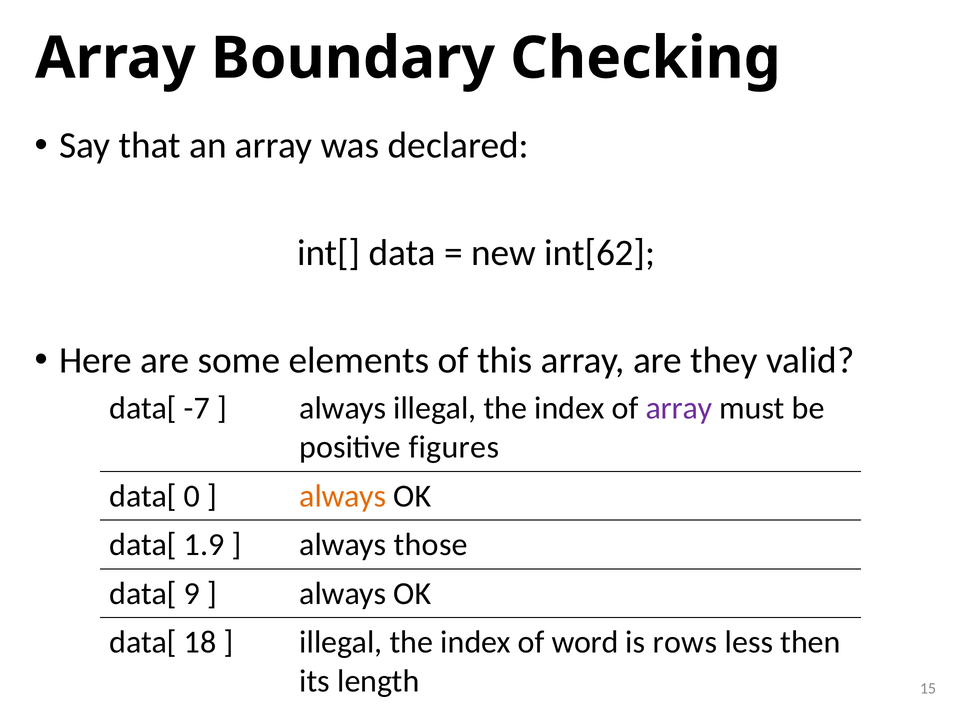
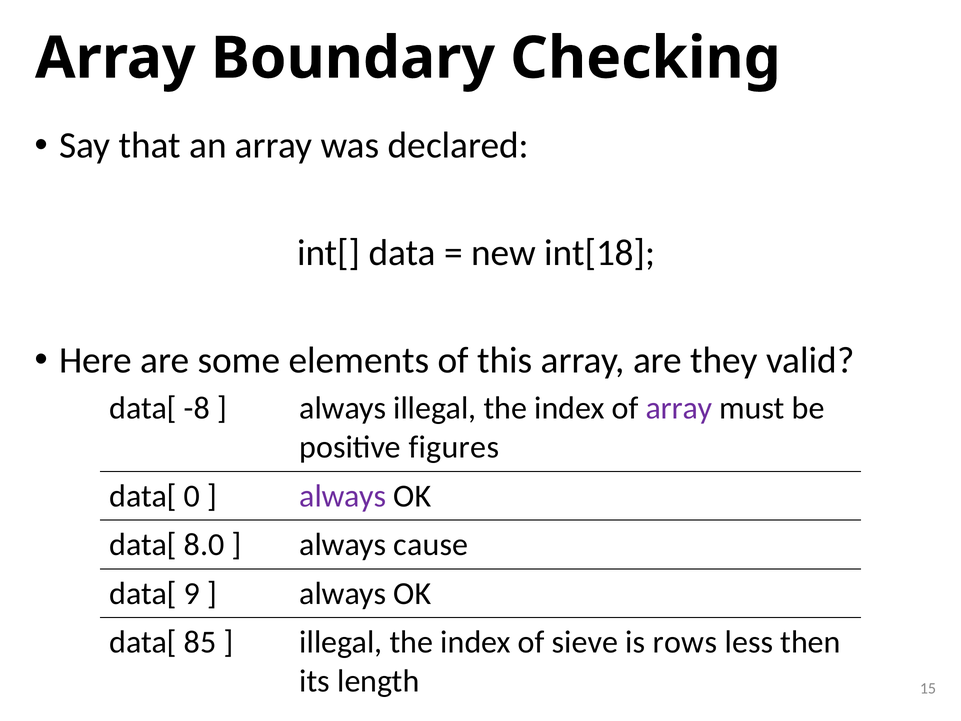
int[62: int[62 -> int[18 (600, 253)
-7: -7 -> -8 (197, 408)
always colour: orange -> purple (343, 496)
1.9: 1.9 -> 8.0 (204, 545)
those: those -> cause (431, 545)
18: 18 -> 85 (200, 642)
word: word -> sieve (585, 642)
